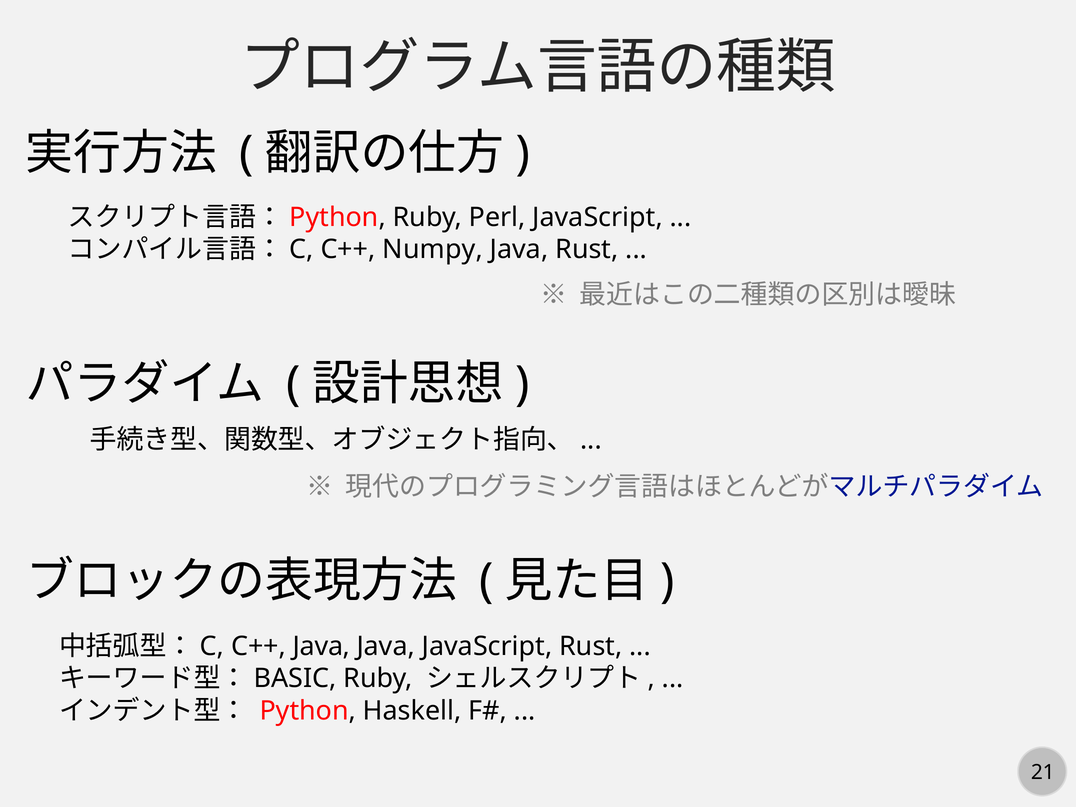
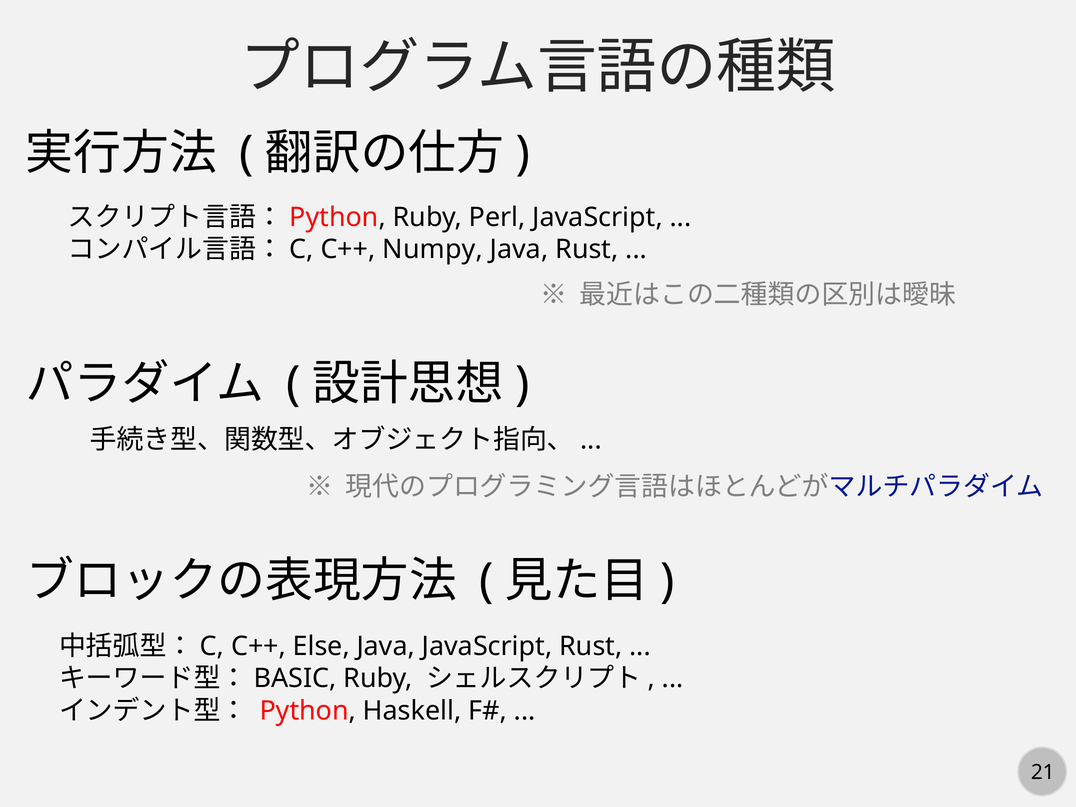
C++ Java: Java -> Else (321, 646)
